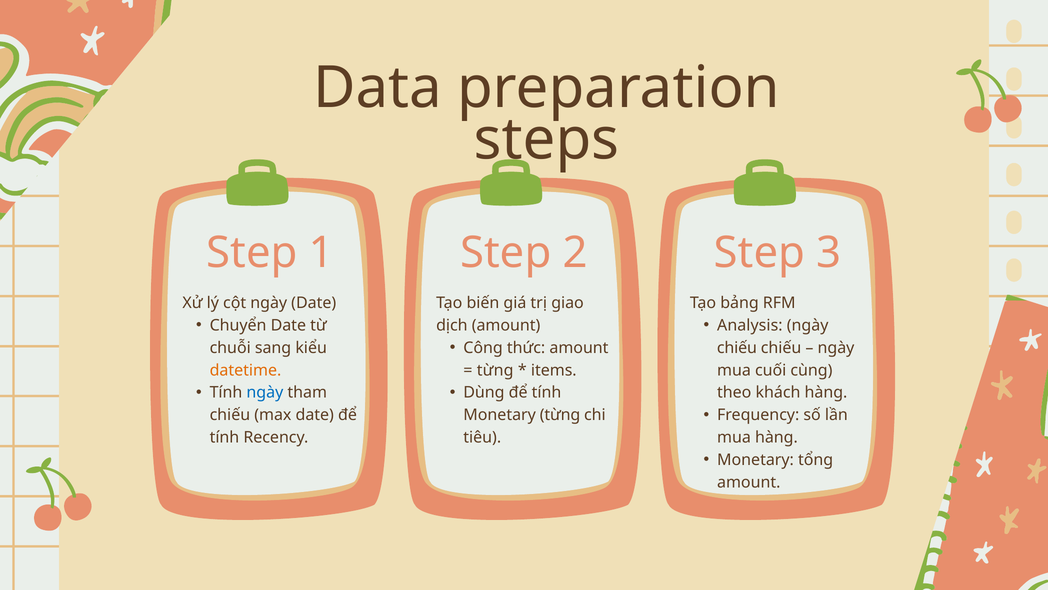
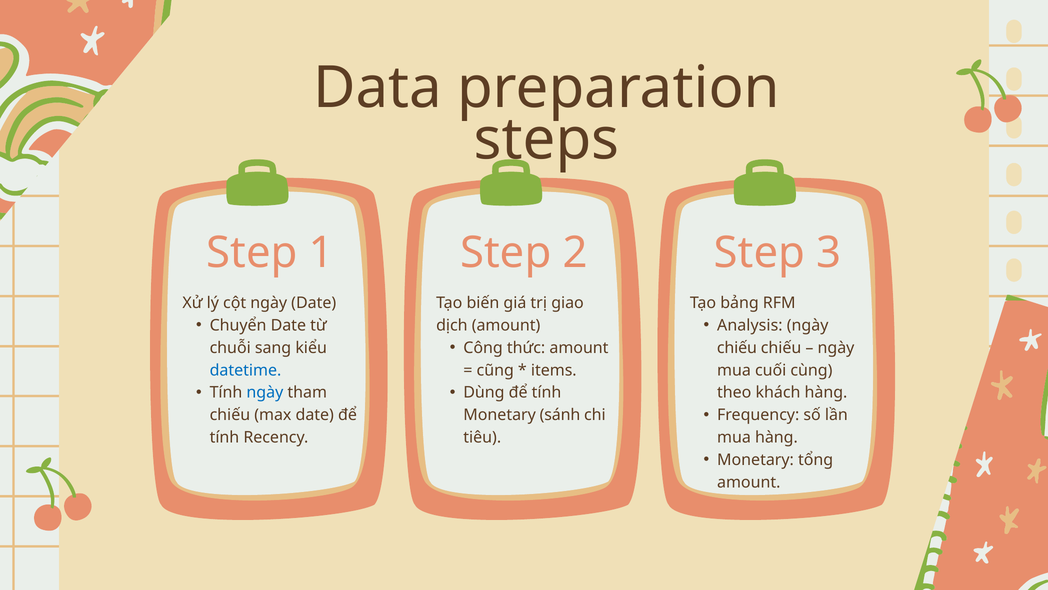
datetime colour: orange -> blue (245, 370)
từng: từng -> cũng (495, 370)
Monetary từng: từng -> sánh (560, 415)
